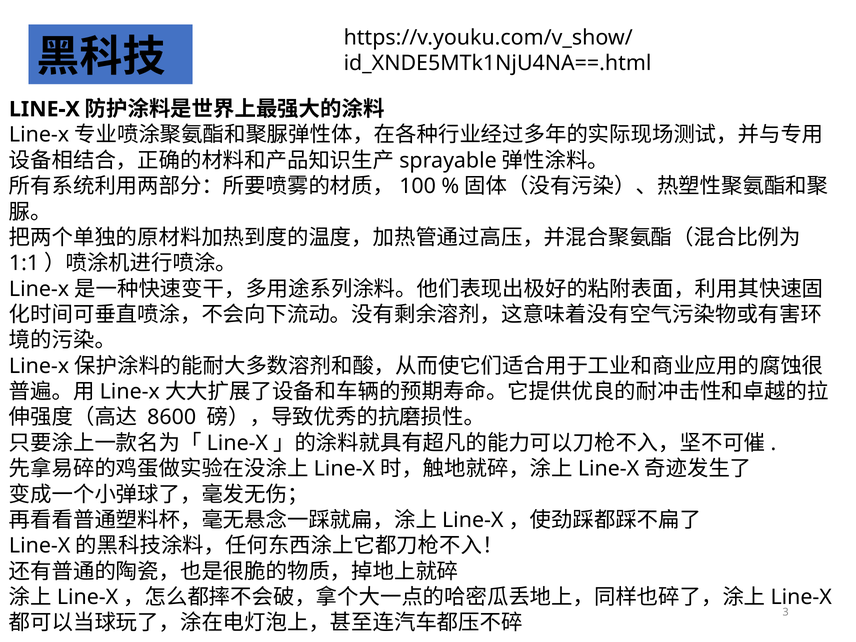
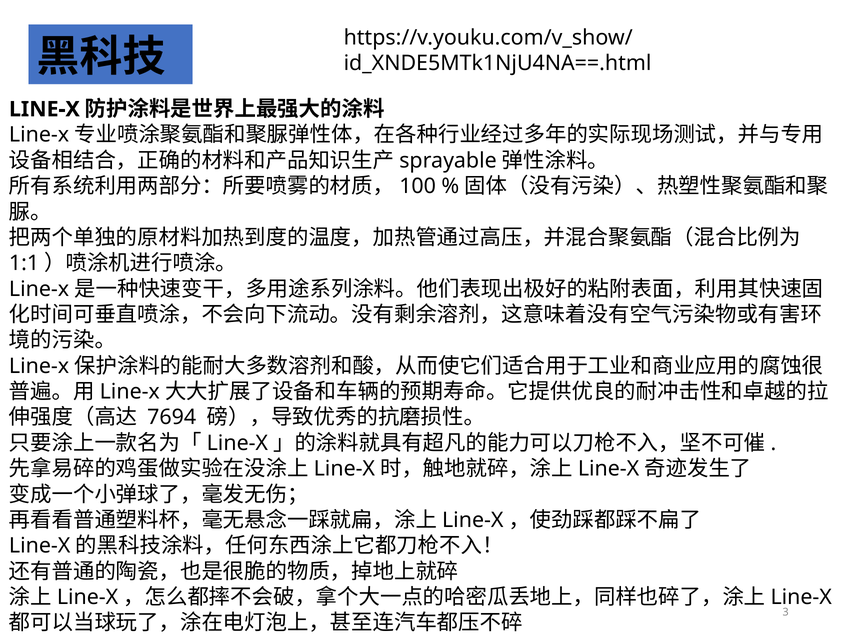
8600: 8600 -> 7694 (172, 417)
